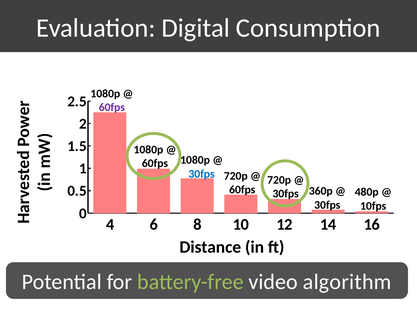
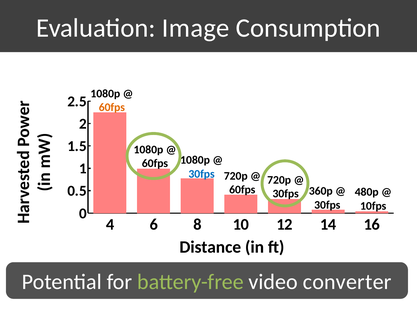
Digital: Digital -> Image (196, 28)
60fps colour: purple -> orange (112, 107)
algorithm: algorithm -> converter (347, 282)
